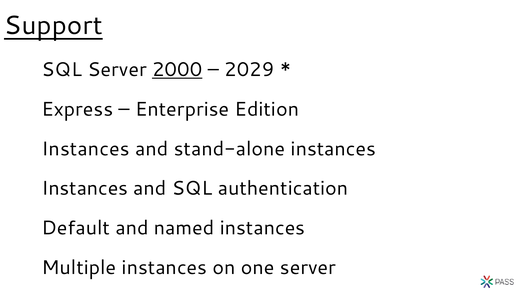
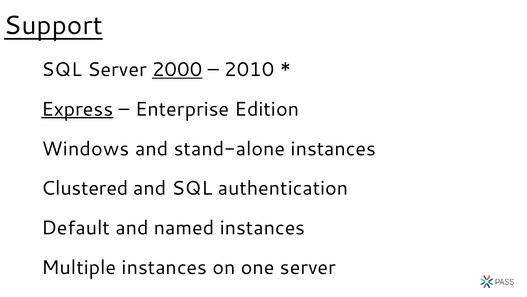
2029: 2029 -> 2010 (249, 69)
Express underline: none -> present (77, 109)
Instances: Instances -> Windows (86, 149)
Instances: Instances -> Clustered (85, 188)
